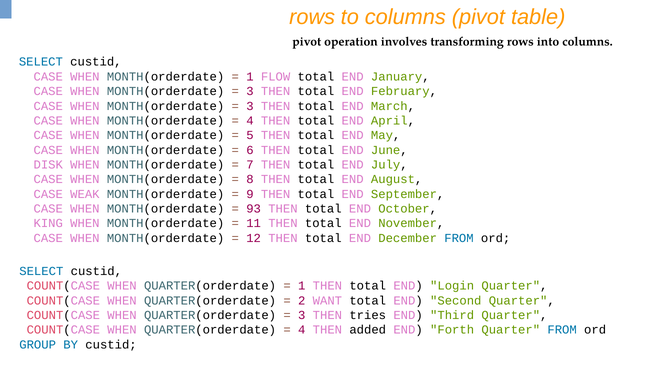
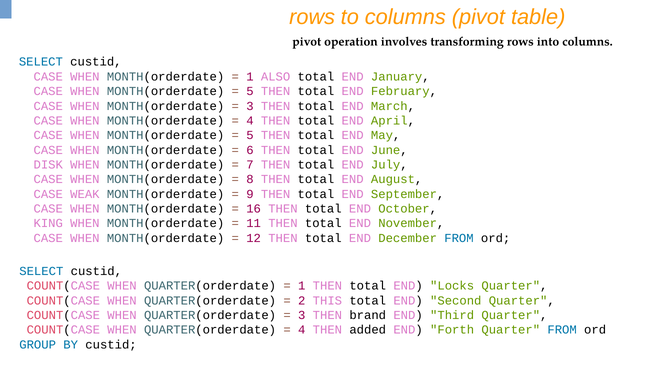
FLOW: FLOW -> ALSO (276, 77)
3: 3 -> 5 (250, 91)
93: 93 -> 16 (254, 209)
Login: Login -> Locks (452, 286)
WANT: WANT -> THIS (327, 300)
tries: tries -> brand (368, 315)
